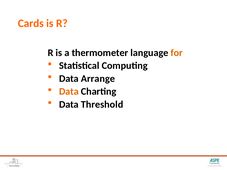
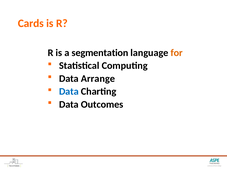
thermometer: thermometer -> segmentation (100, 53)
Data colour: orange -> blue (69, 92)
Threshold: Threshold -> Outcomes (102, 105)
